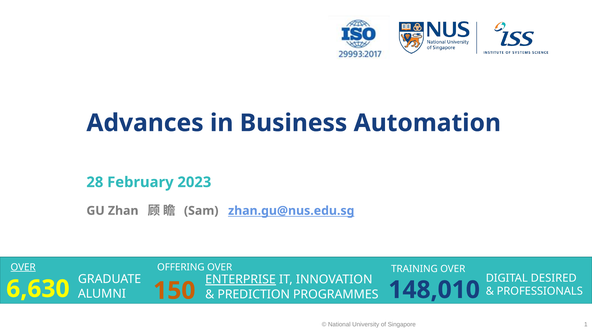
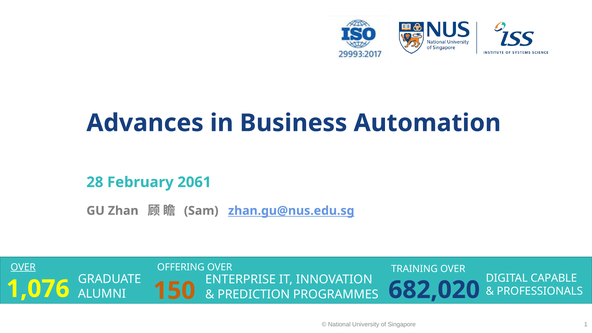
2023: 2023 -> 2061 (194, 182)
DESIRED: DESIRED -> CAPABLE (554, 278)
ENTERPRISE underline: present -> none (241, 280)
6,630: 6,630 -> 1,076 (38, 289)
148,010: 148,010 -> 682,020 (434, 290)
